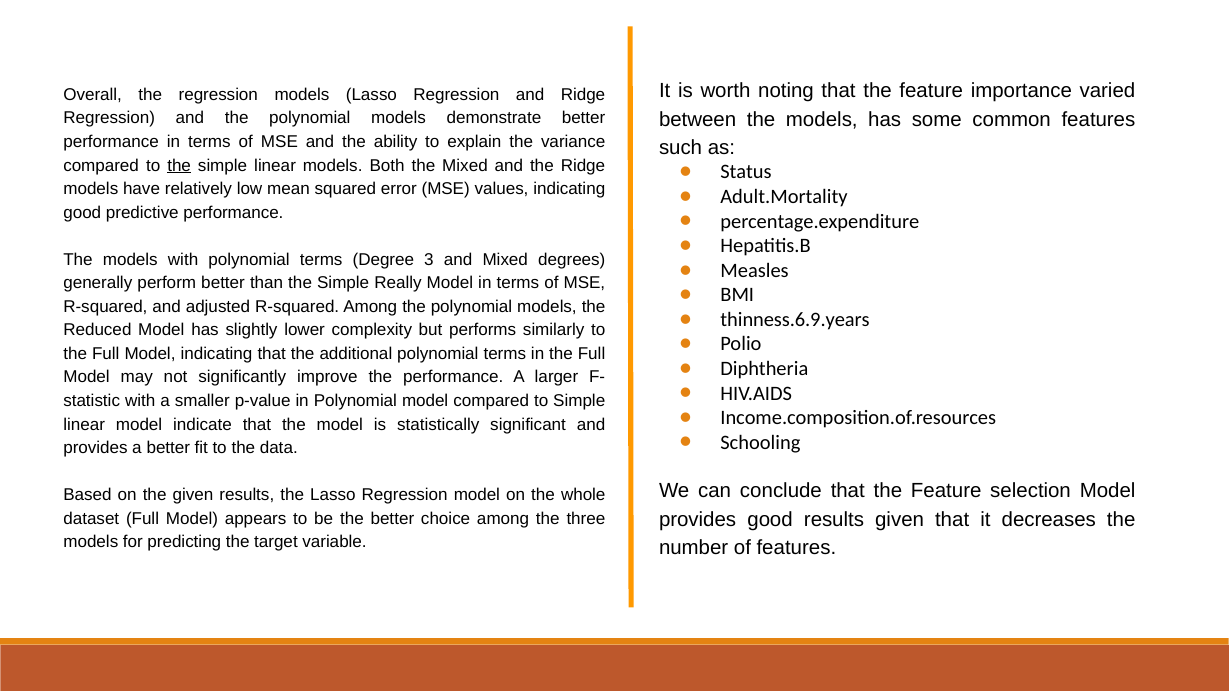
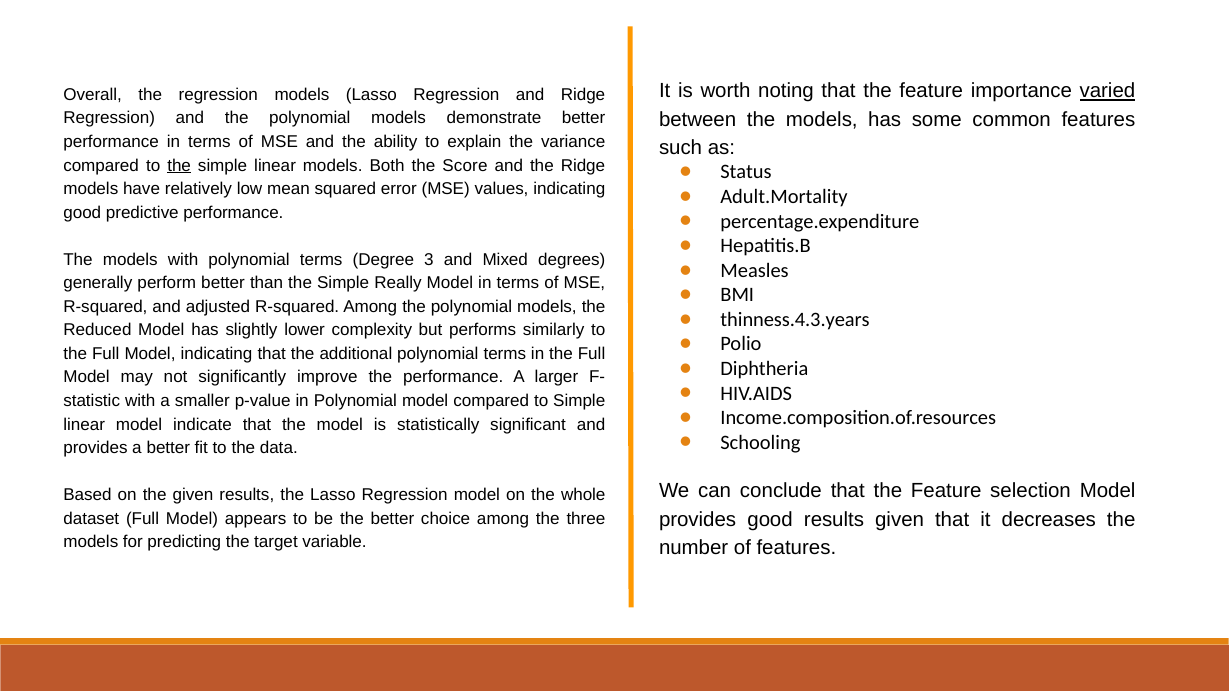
varied underline: none -> present (1107, 91)
the Mixed: Mixed -> Score (465, 165)
thinness.6.9.years: thinness.6.9.years -> thinness.4.3.years (795, 320)
